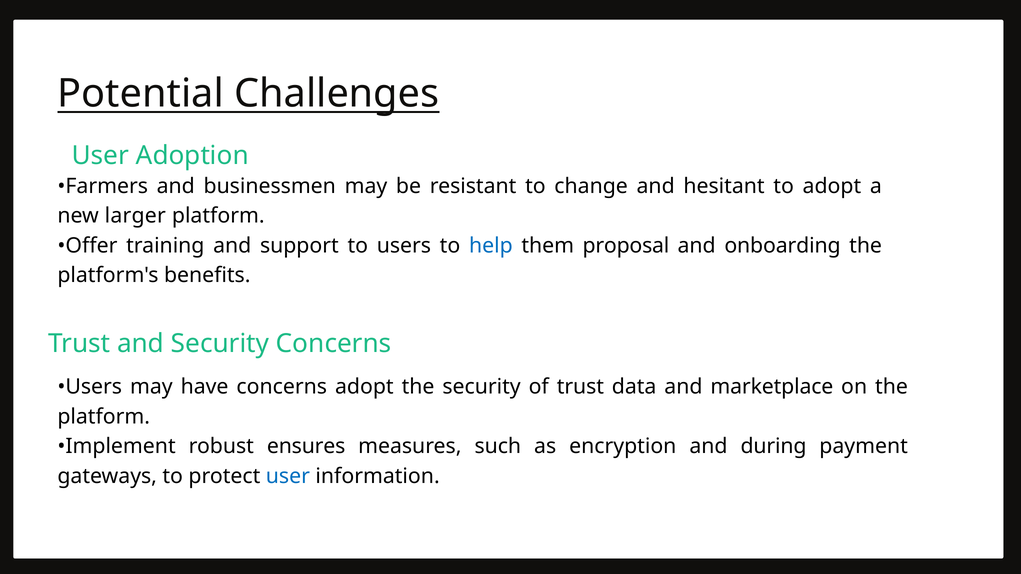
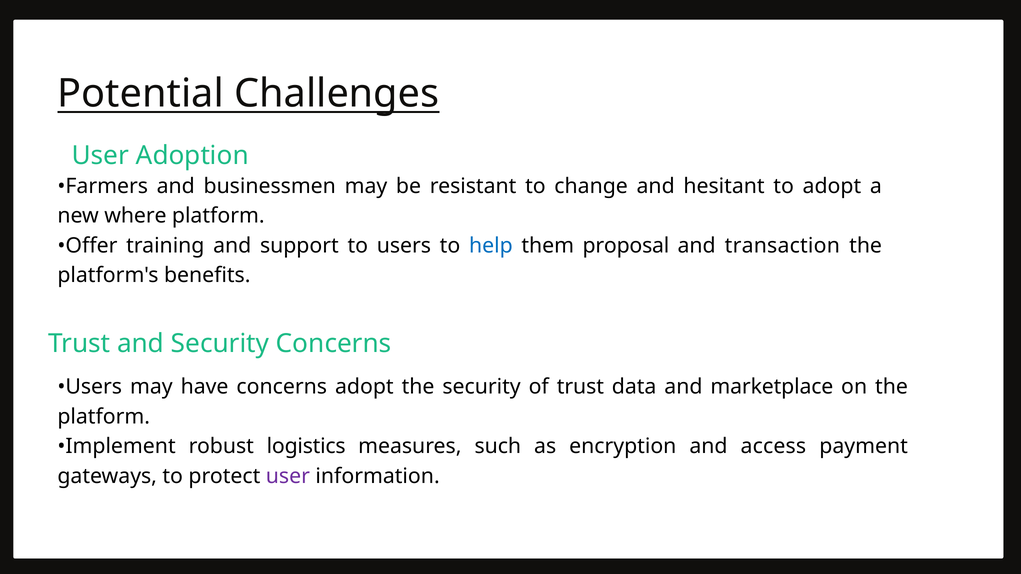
larger: larger -> where (135, 216)
onboarding: onboarding -> transaction (782, 246)
ensures: ensures -> logistics (306, 447)
during: during -> access (773, 447)
user colour: blue -> purple (288, 476)
